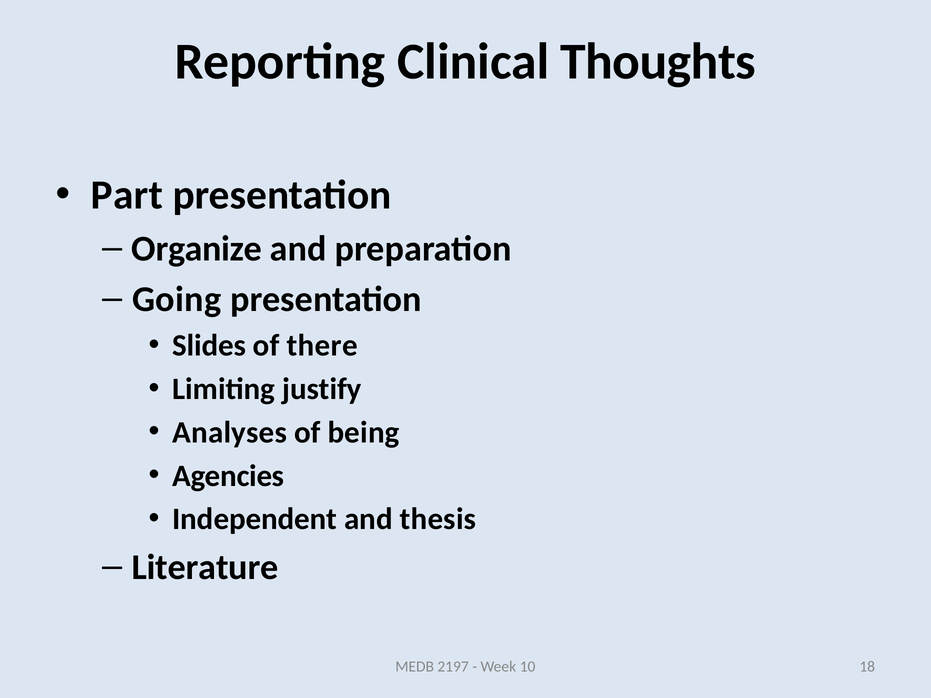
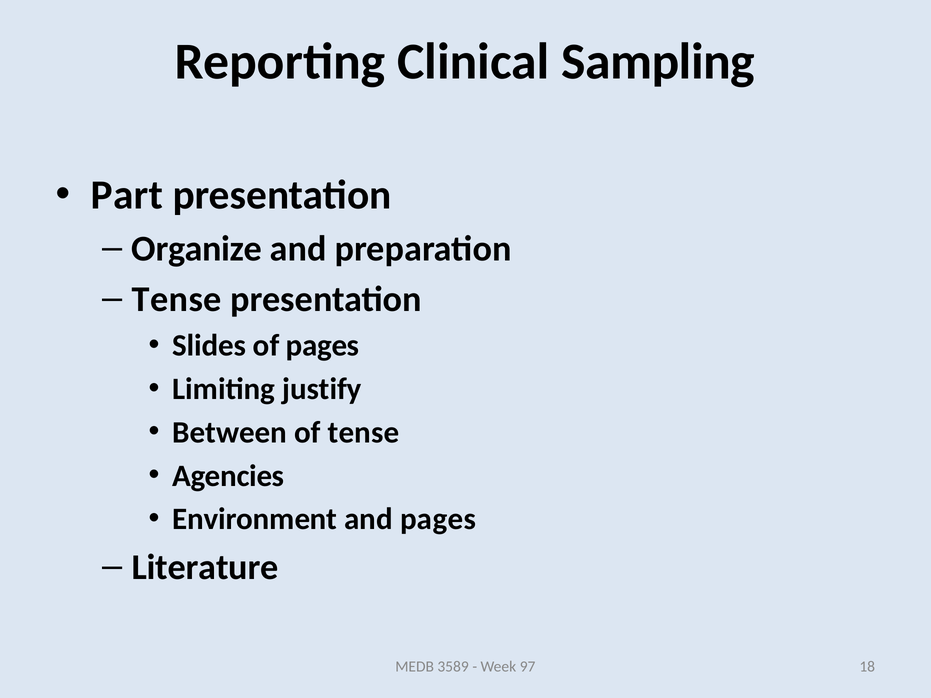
Thoughts: Thoughts -> Sampling (658, 62)
Going: Going -> Tense (177, 299)
of there: there -> pages (323, 346)
Analyses: Analyses -> Between (230, 433)
of being: being -> tense (364, 433)
Independent: Independent -> Environment (255, 519)
and thesis: thesis -> pages (438, 519)
2197: 2197 -> 3589 (453, 667)
10: 10 -> 97 (528, 667)
